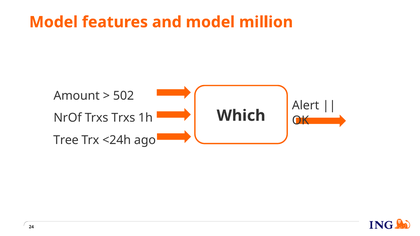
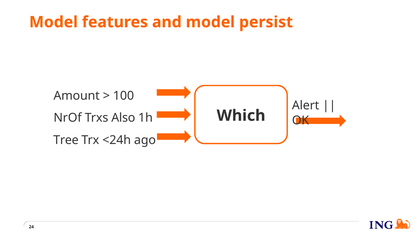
million: million -> persist (266, 22)
502: 502 -> 100 (124, 96)
Trxs Trxs: Trxs -> Also (123, 118)
